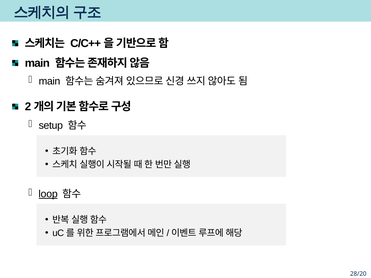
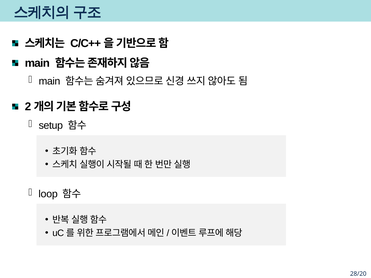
loop underline: present -> none (48, 194)
